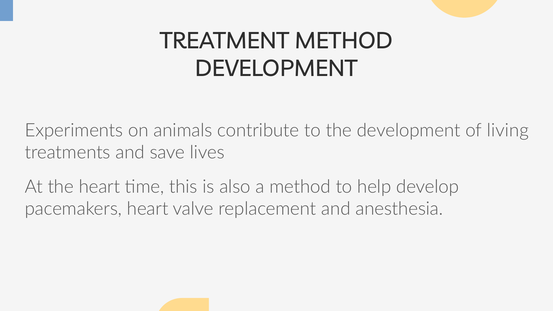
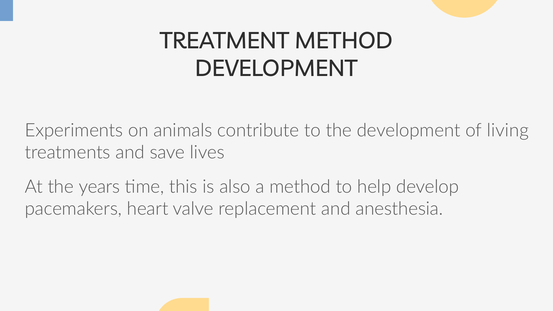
the heart: heart -> years (99, 187)
